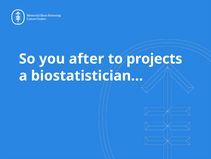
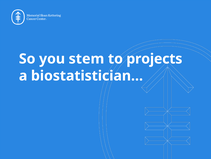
after: after -> stem (86, 59)
